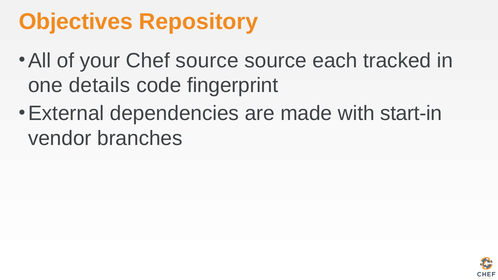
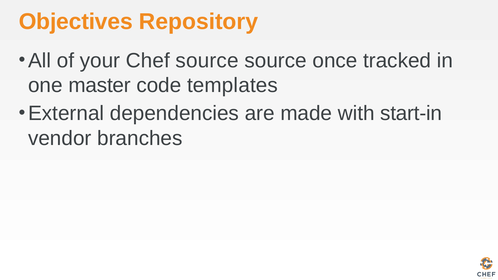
each: each -> once (335, 61)
details: details -> master (100, 85)
fingerprint: fingerprint -> templates (232, 85)
